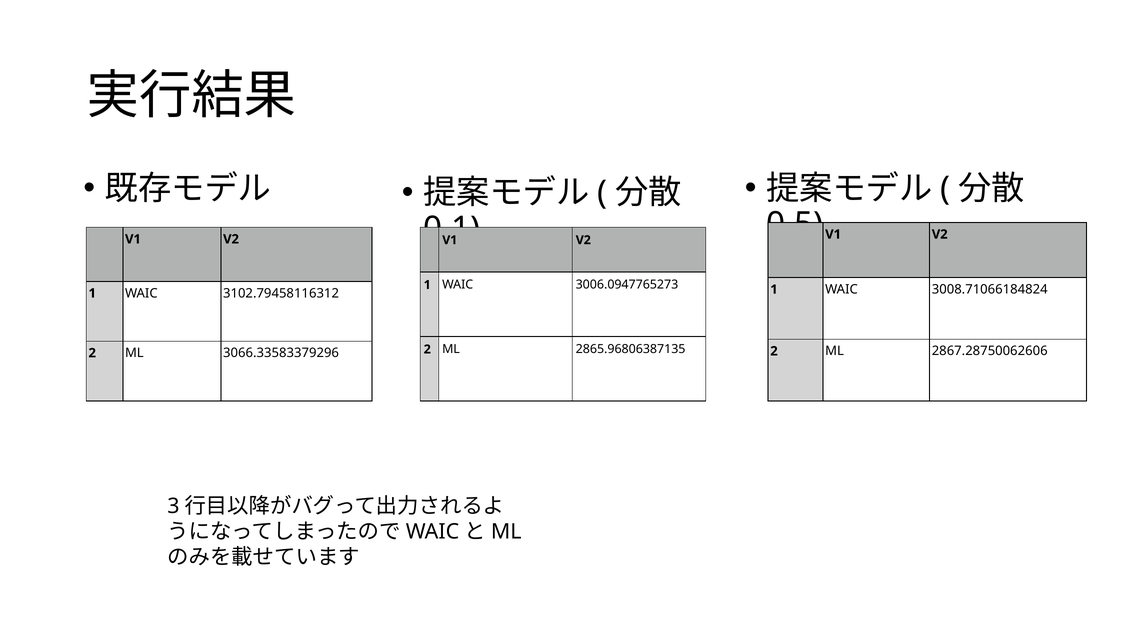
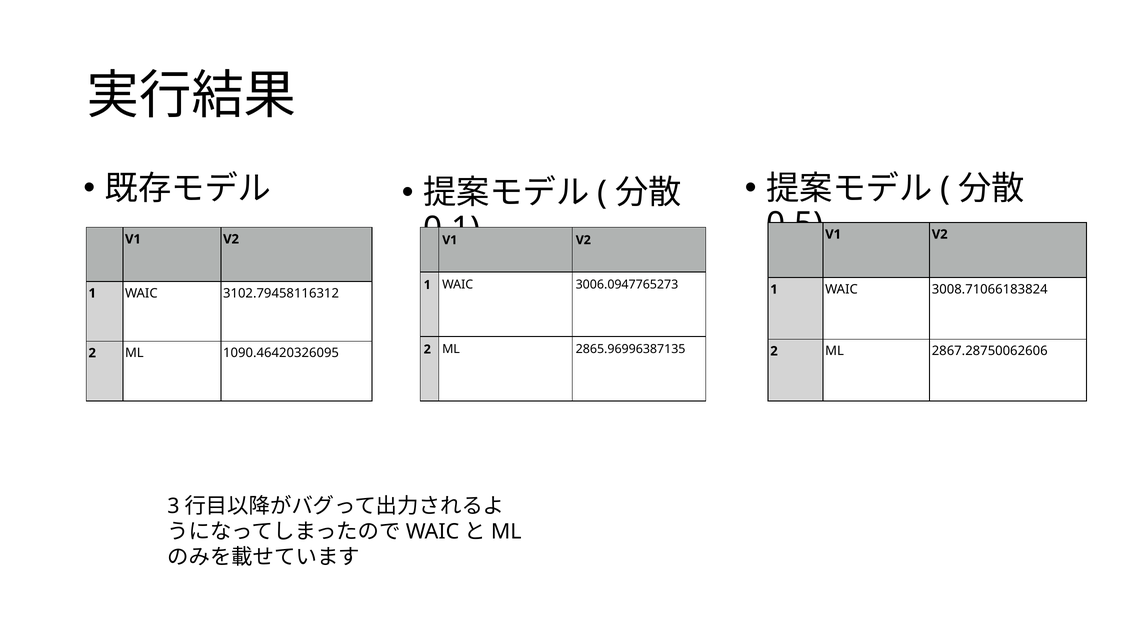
3008.71066184824: 3008.71066184824 -> 3008.71066183824 (990, 289)
2865.96806387135: 2865.96806387135 -> 2865.96996387135 (631, 349)
3066.33583379296: 3066.33583379296 -> 1090.46420326095 (281, 353)
